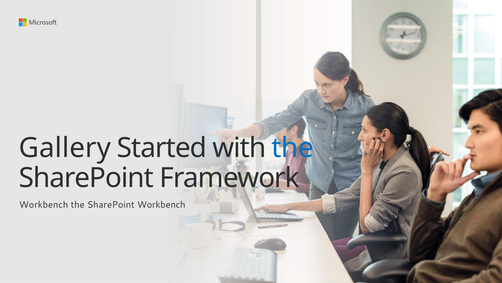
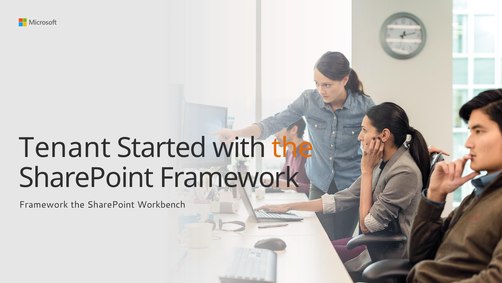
Gallery: Gallery -> Tenant (65, 148)
the colour: blue -> orange (293, 148)
Workbench: Workbench -> Framework (44, 204)
